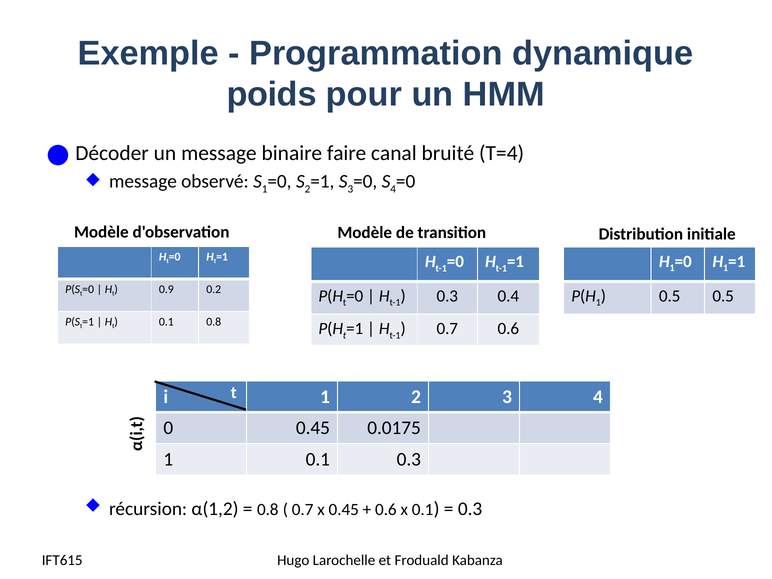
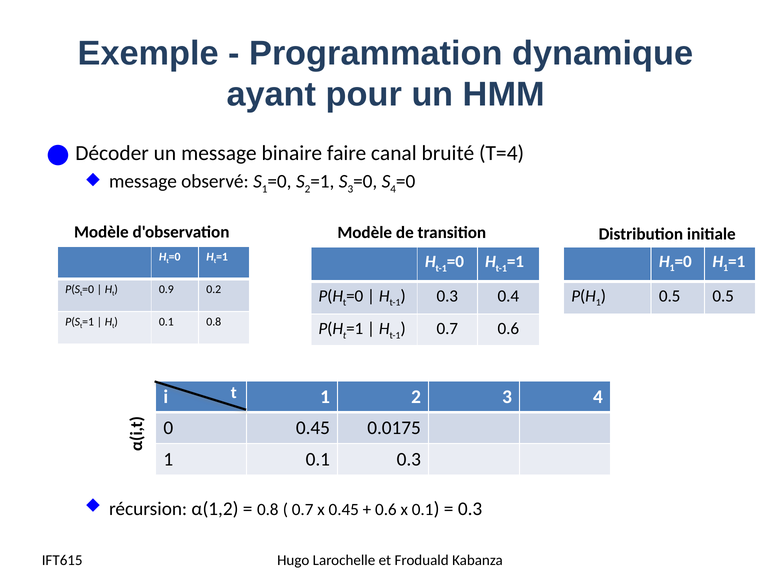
poids: poids -> ayant (271, 94)
